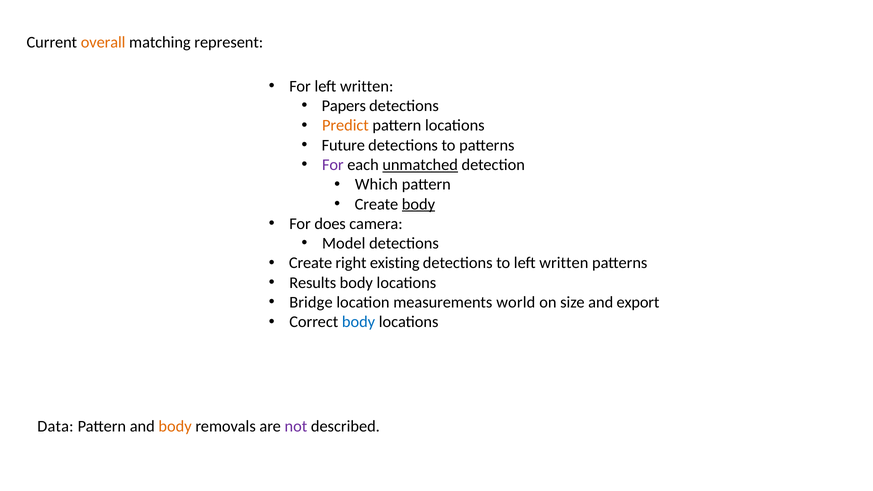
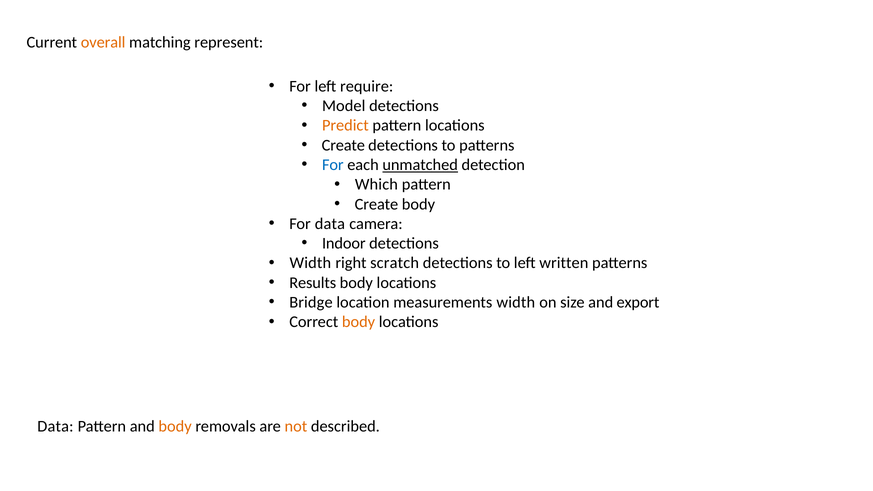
For left written: written -> require (367, 86)
Papers: Papers -> Model (344, 106)
Future: Future -> Create (343, 145)
For colour: purple -> blue (333, 165)
body underline: present -> none (418, 204)
For does: does -> data (330, 224)
Model: Model -> Indoor (344, 243)
Create: Create -> Width (310, 263)
existing: existing -> scratch (395, 263)
measurements world: world -> width (516, 302)
body colour: blue -> orange (359, 322)
not colour: purple -> orange (296, 426)
